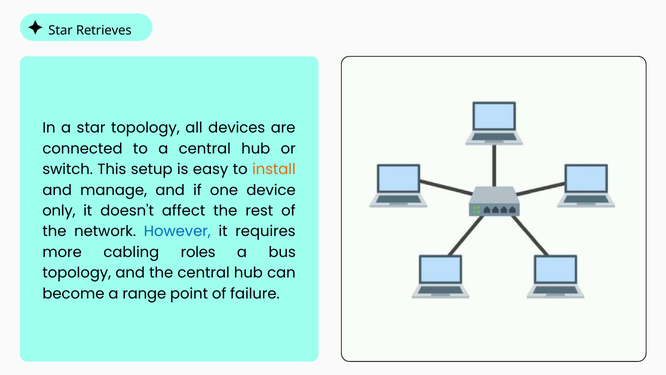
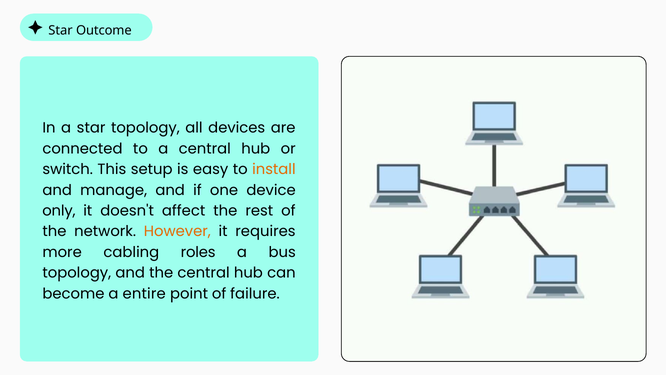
Retrieves: Retrieves -> Outcome (104, 30)
However colour: blue -> orange (177, 231)
range: range -> entire (144, 293)
